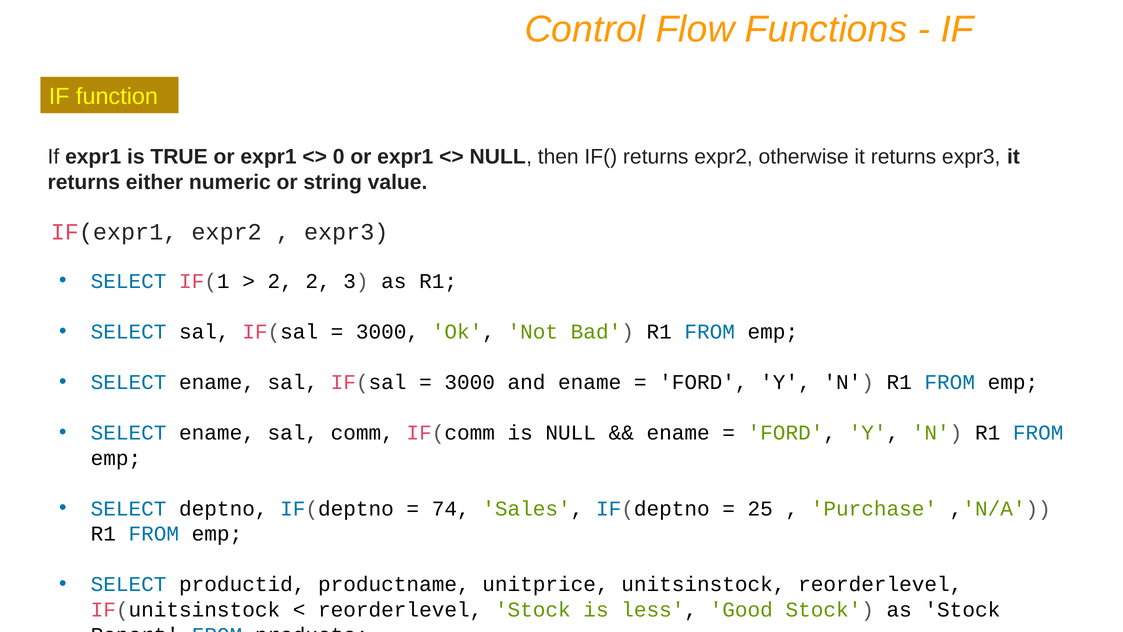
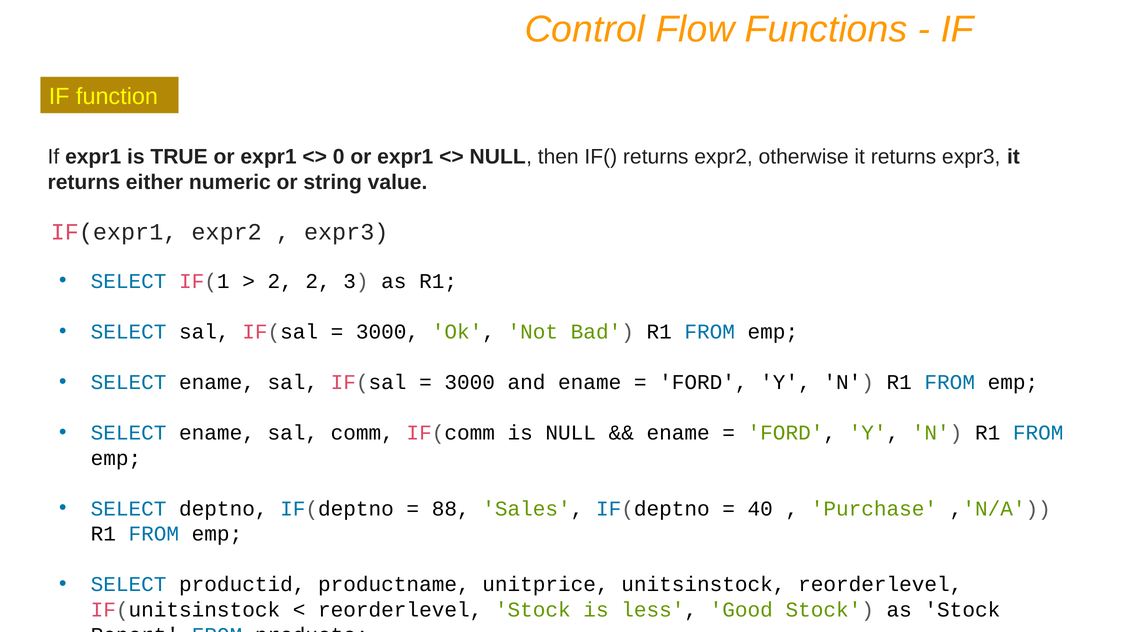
74: 74 -> 88 (451, 508)
25: 25 -> 40 (760, 508)
